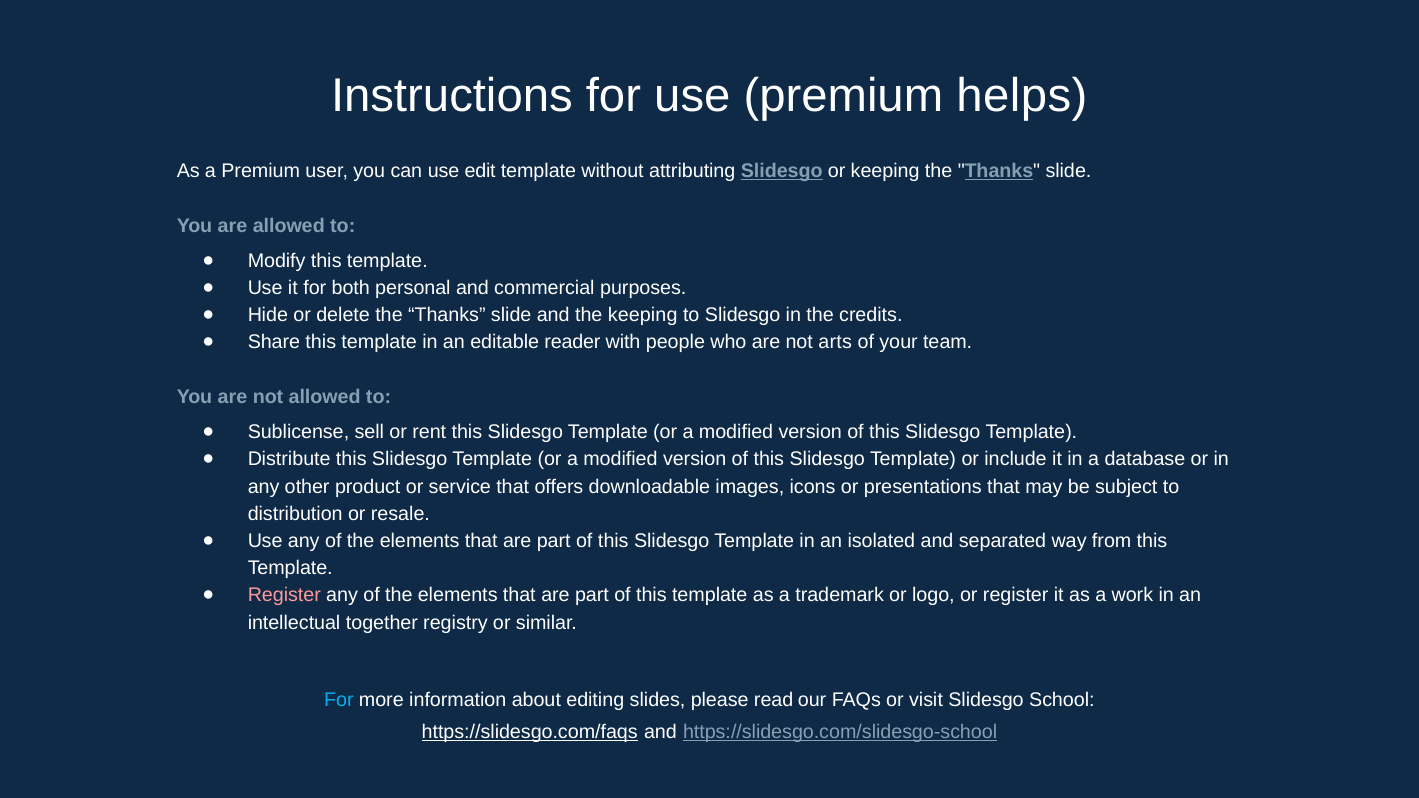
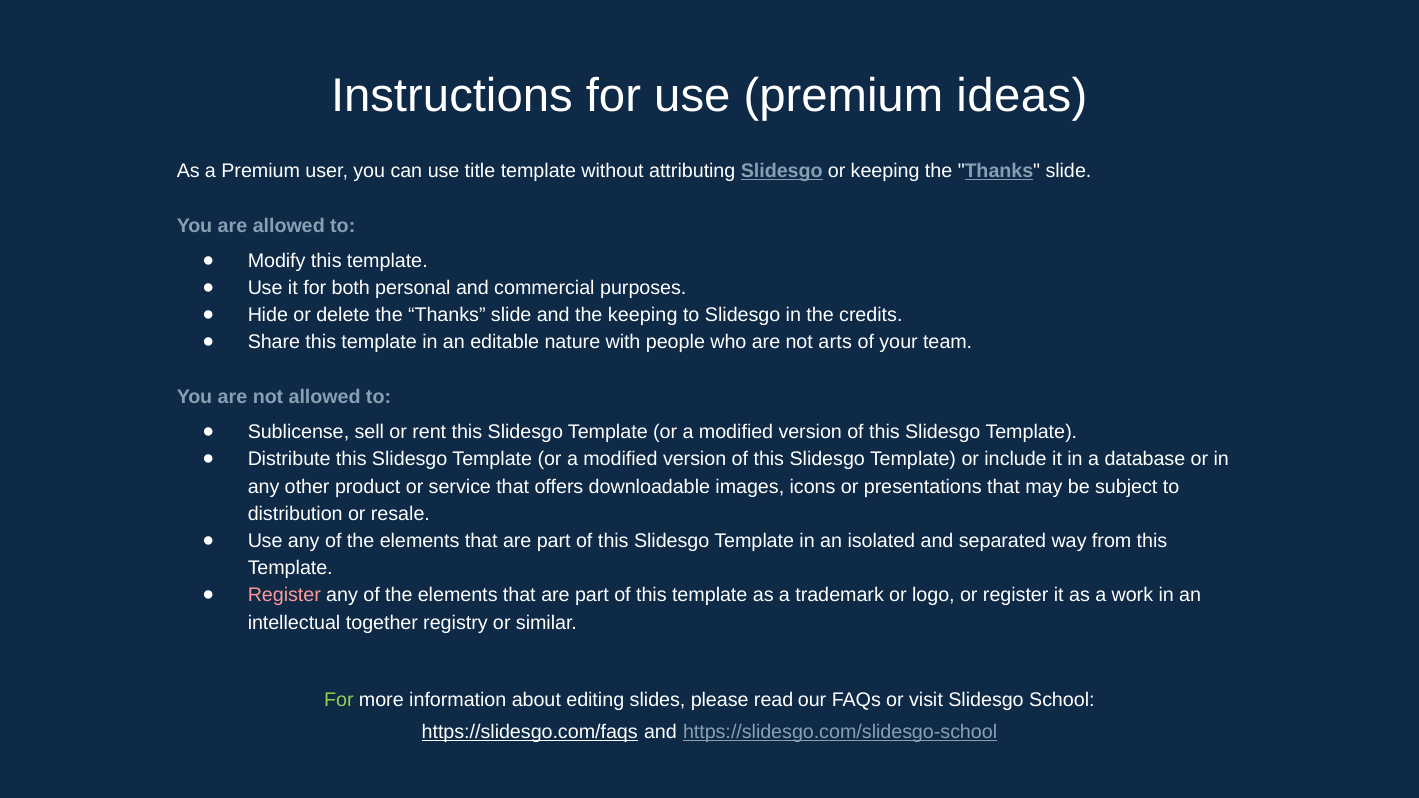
helps: helps -> ideas (1022, 96)
edit: edit -> title (480, 171)
reader: reader -> nature (572, 342)
For colour: light blue -> light green (339, 700)
